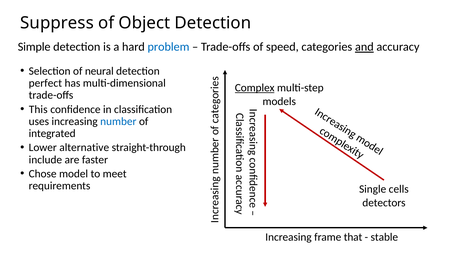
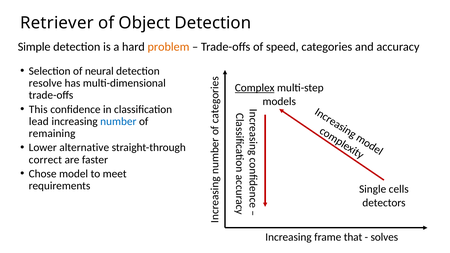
Suppress: Suppress -> Retriever (57, 23)
problem colour: blue -> orange (168, 47)
and underline: present -> none (364, 47)
perfect: perfect -> resolve (45, 83)
uses: uses -> lead (39, 121)
integrated: integrated -> remaining (52, 134)
include: include -> correct (45, 160)
stable: stable -> solves (384, 237)
